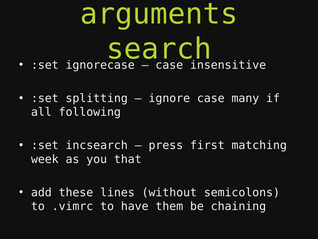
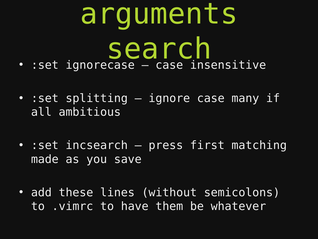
following: following -> ambitious (90, 112)
week: week -> made (45, 159)
that: that -> save (128, 159)
chaining: chaining -> whatever (238, 206)
